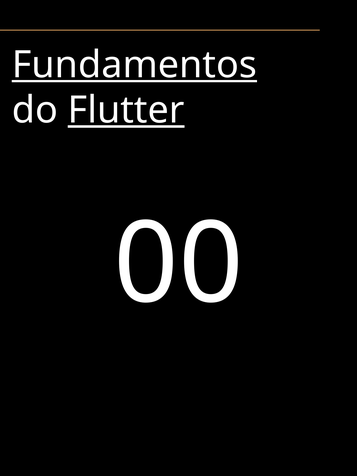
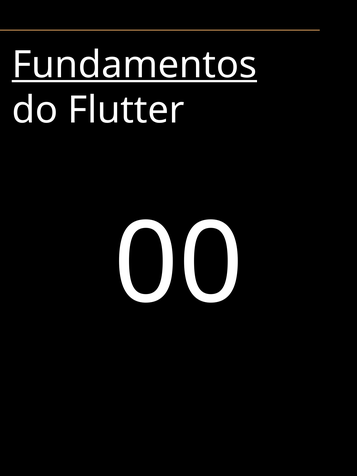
Flutter underline: present -> none (126, 110)
